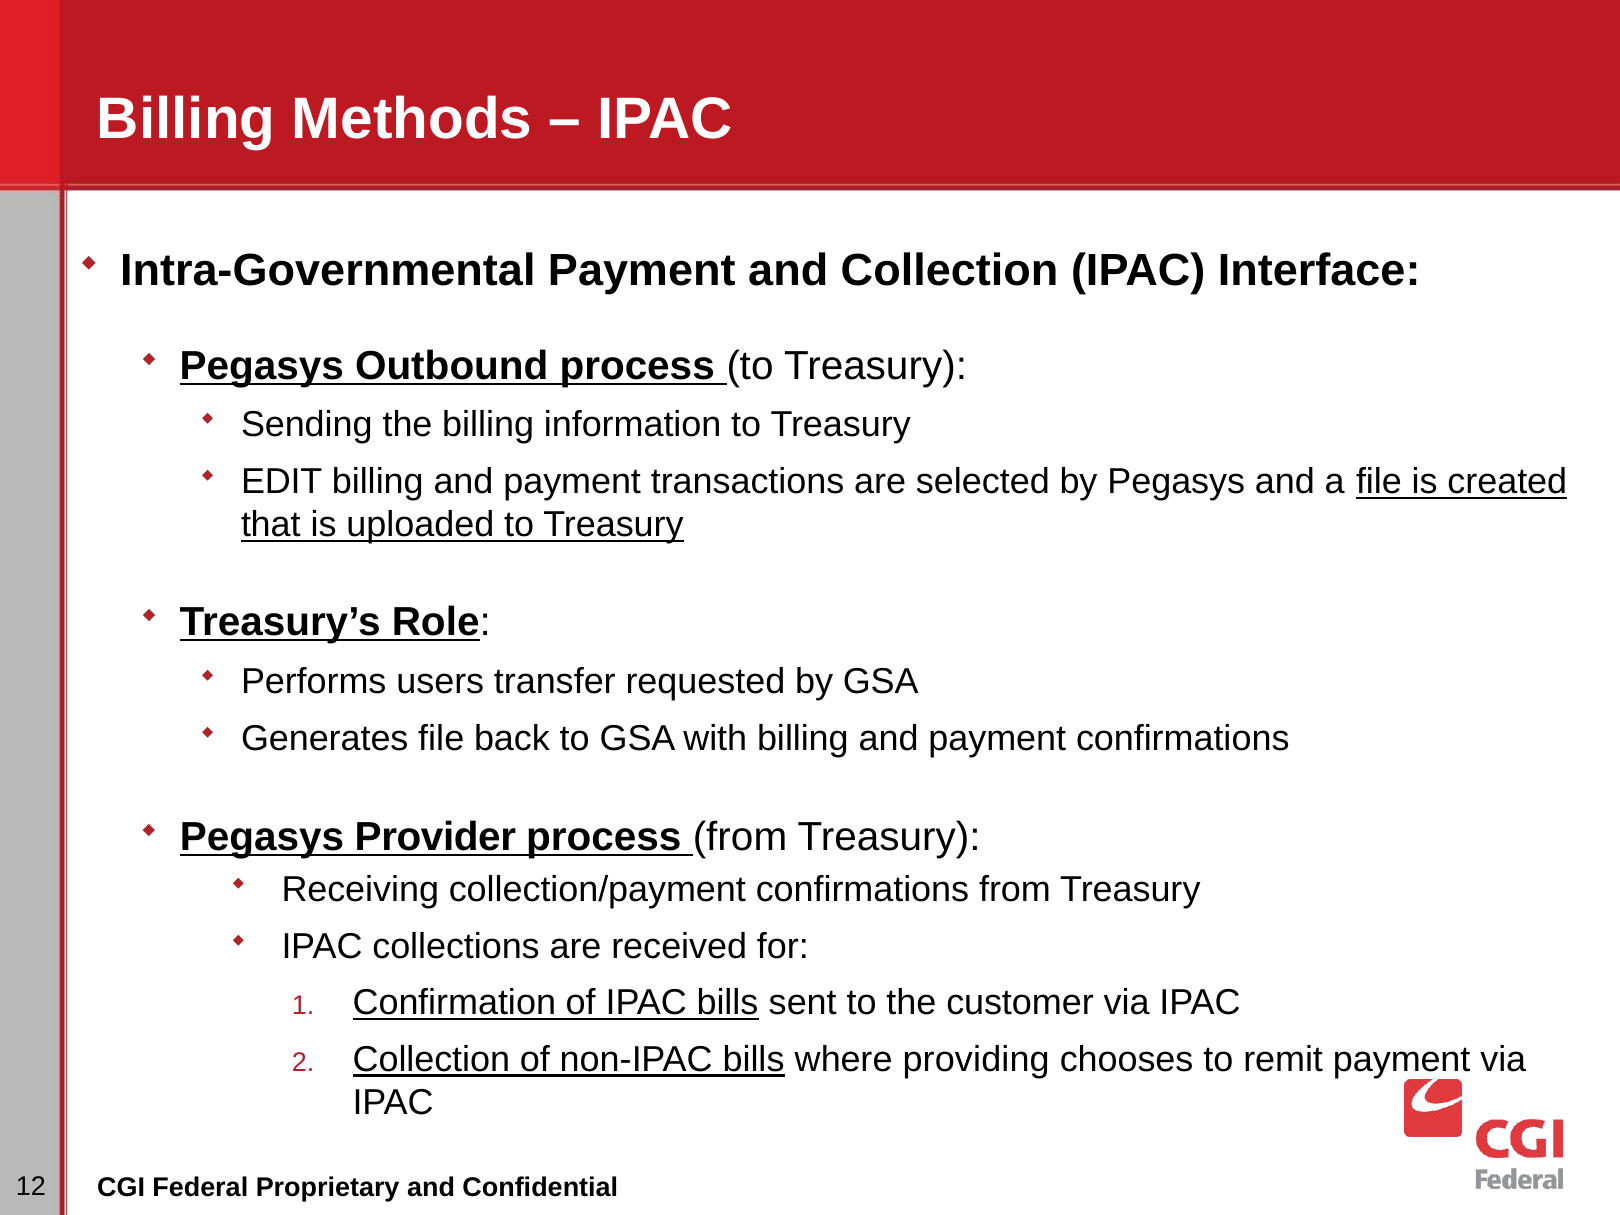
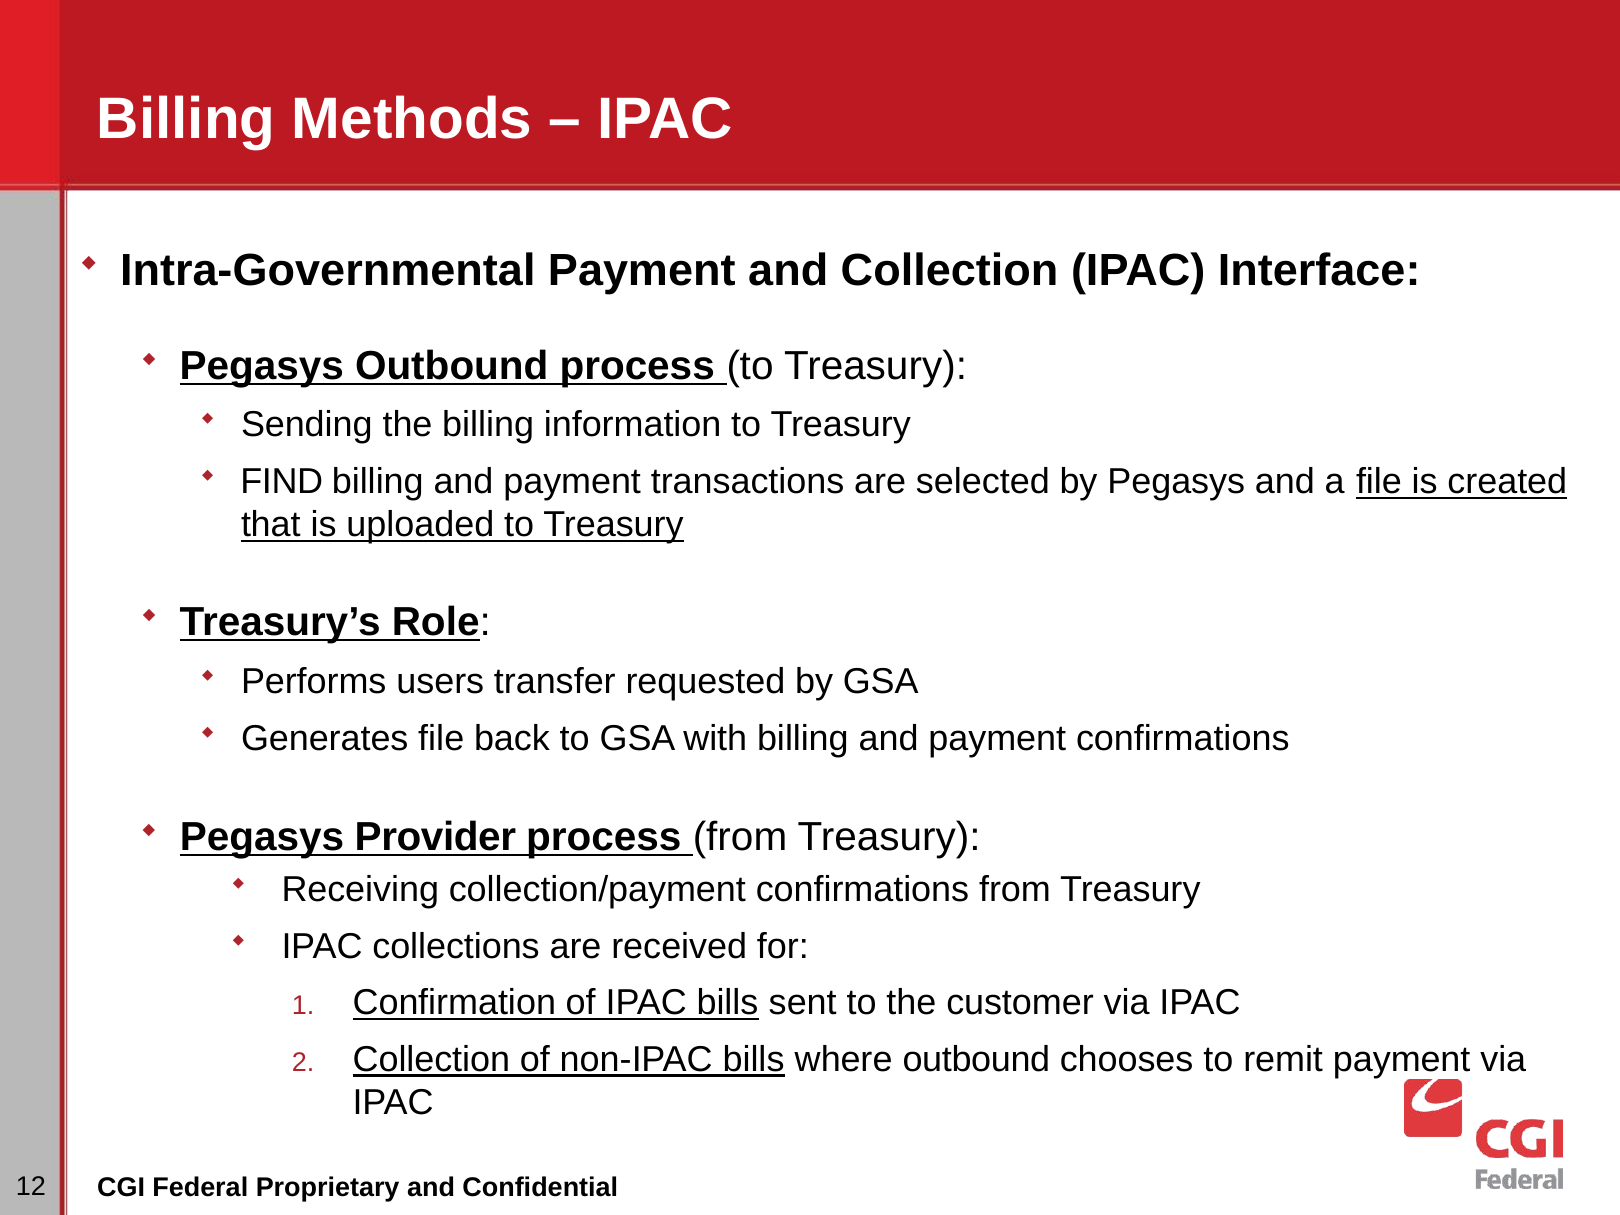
EDIT: EDIT -> FIND (282, 482)
where providing: providing -> outbound (976, 1060)
